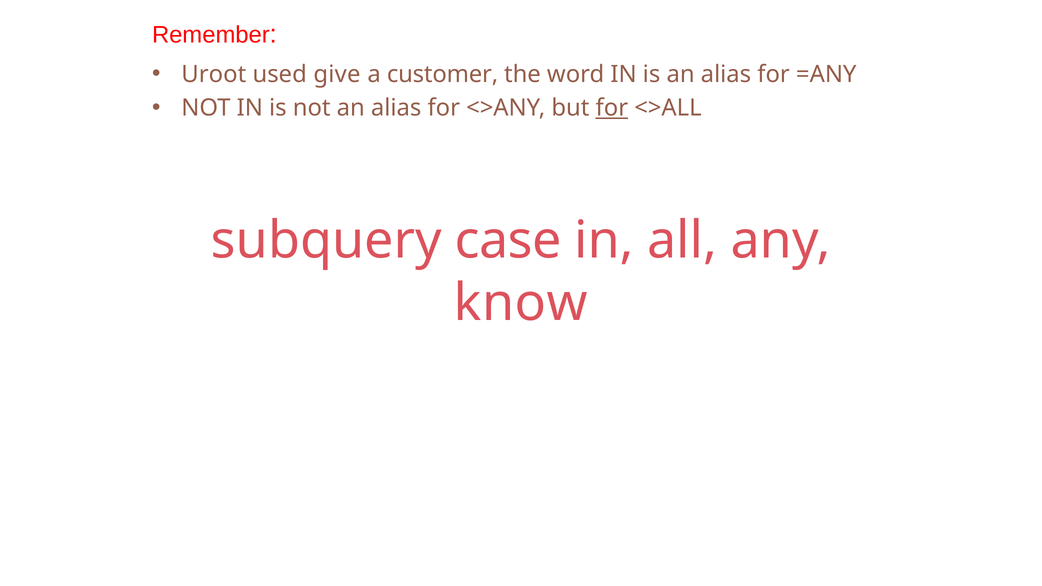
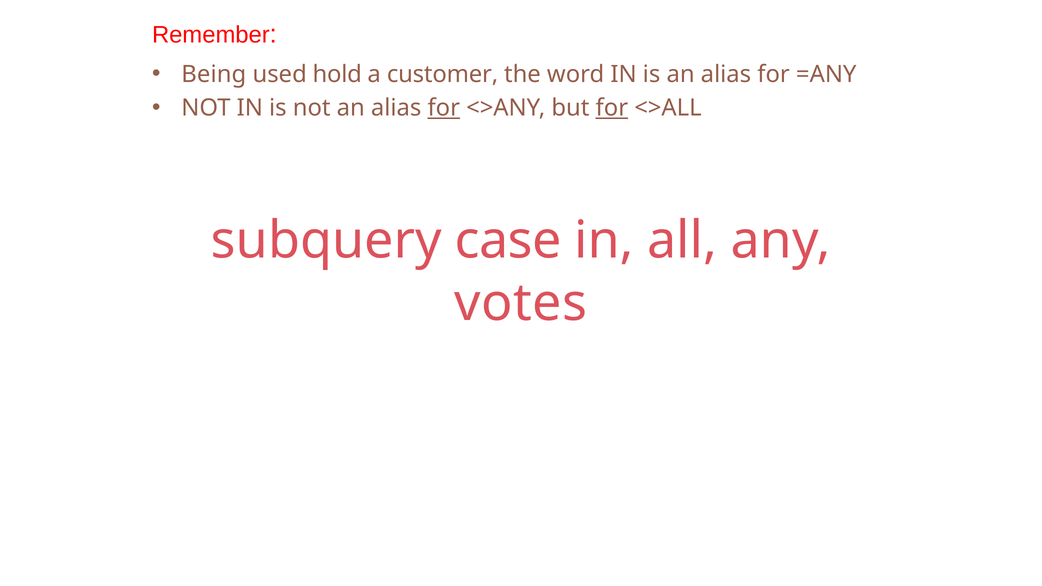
Uroot: Uroot -> Being (214, 74)
give: give -> hold (337, 74)
for underline: none -> present (444, 108)
know: know -> votes (521, 303)
